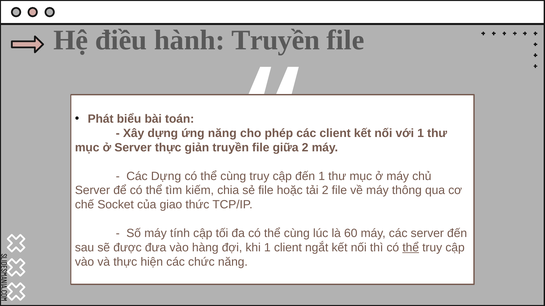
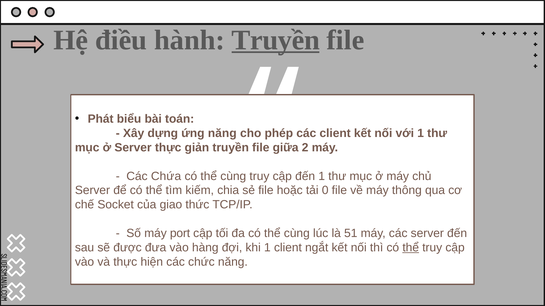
Truyền underline: none -> present (276, 40)
Các Dựng: Dựng -> Chứa (166, 176)
tải 2: 2 -> 0 (325, 191)
tính: tính -> port (180, 234)
60: 60 -> 51 (351, 234)
